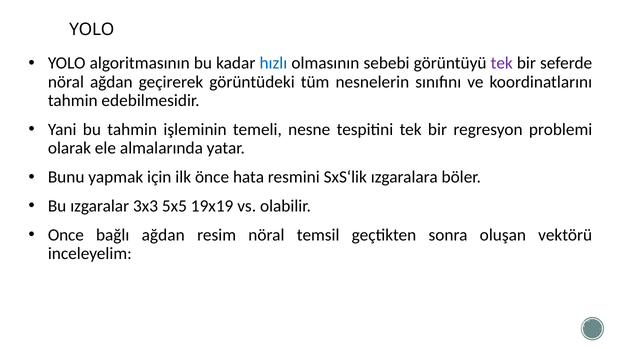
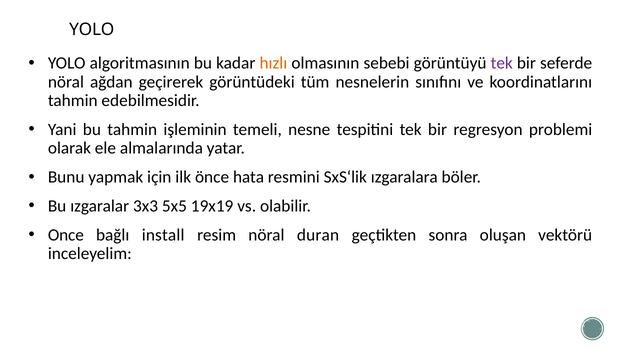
hızlı colour: blue -> orange (273, 63)
bağlı ağdan: ağdan -> install (163, 235)
temsil: temsil -> duran (318, 235)
